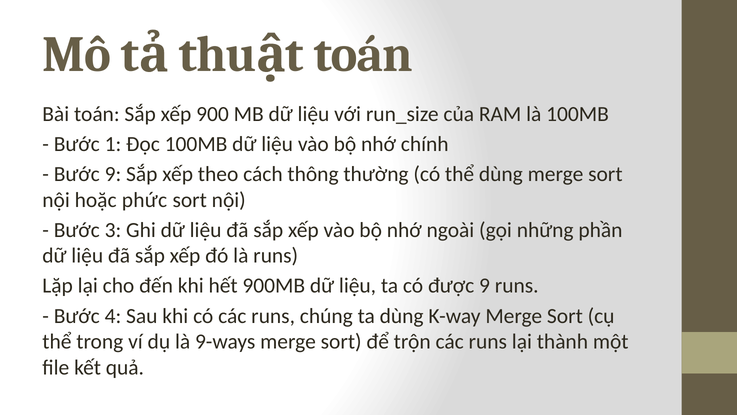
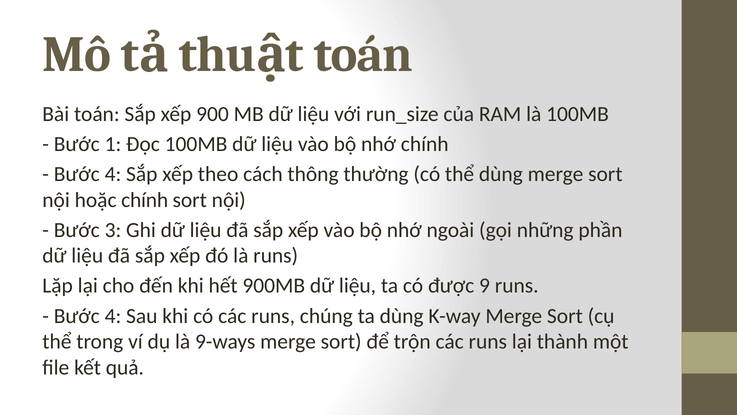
9: 9 -> 4 (113, 174)
hoặc phức: phức -> chính (145, 200)
